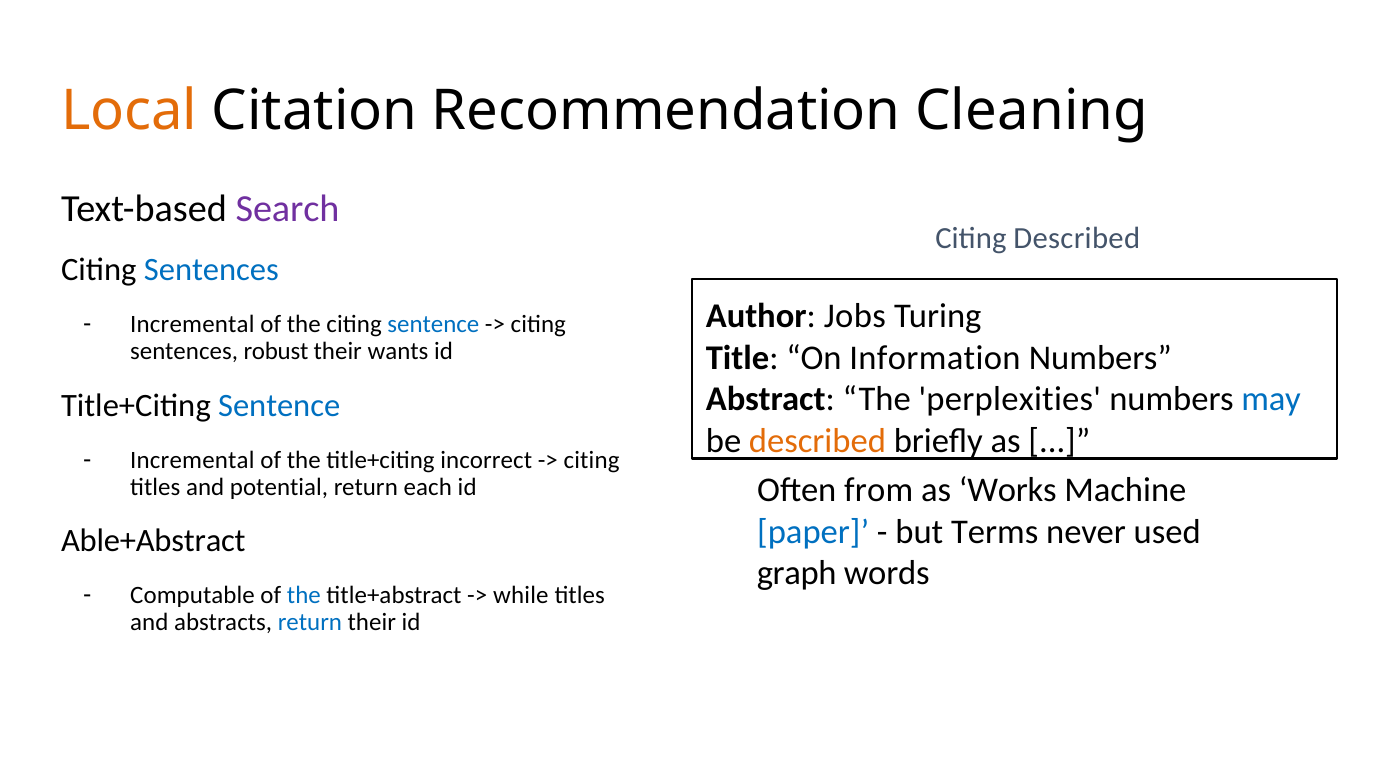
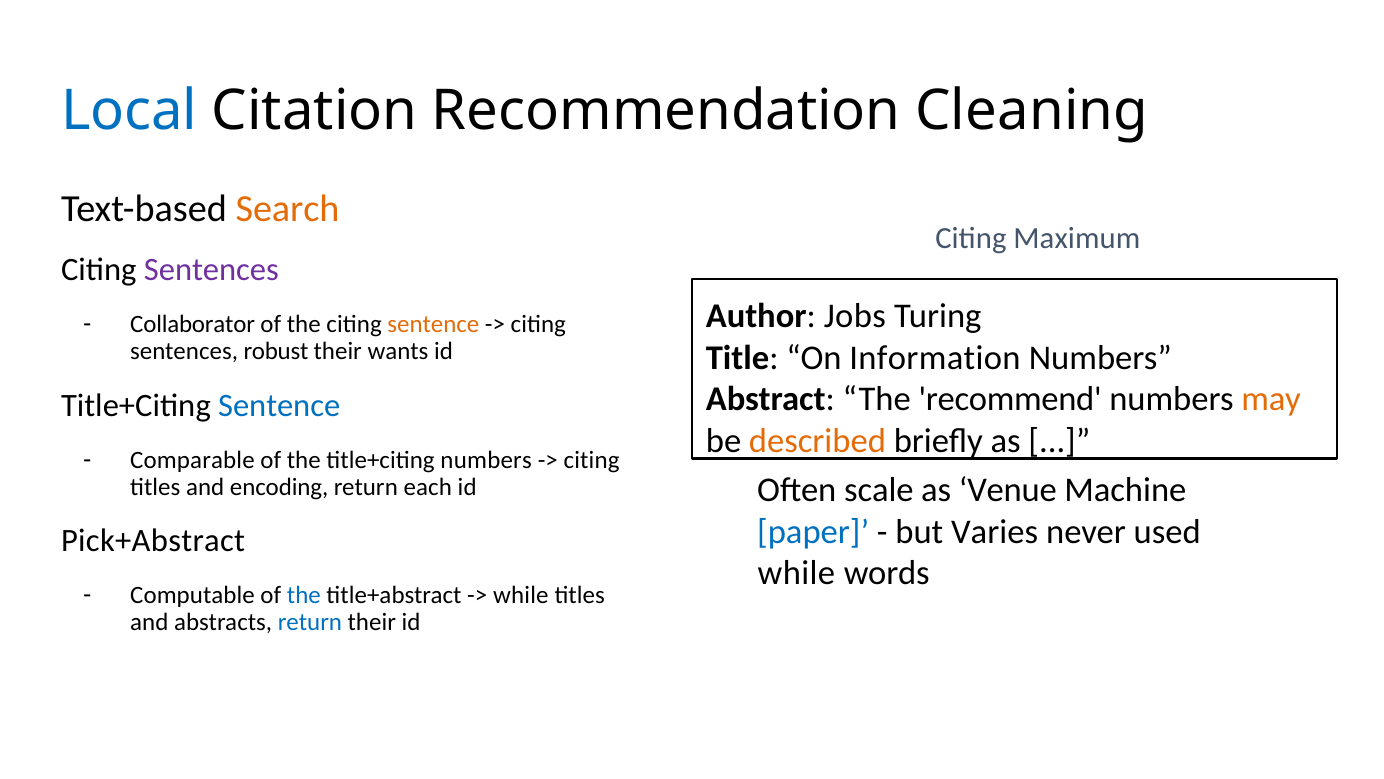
Local colour: orange -> blue (129, 111)
Search colour: purple -> orange (287, 209)
Citing Described: Described -> Maximum (1077, 238)
Sentences colour: blue -> purple (211, 270)
Incremental: Incremental -> Collaborator (193, 324)
sentence colour: blue -> orange (433, 324)
perplexities: perplexities -> recommend (1010, 399)
may colour: blue -> orange (1271, 399)
Incremental: Incremental -> Comparable (192, 460)
title+citing incorrect: incorrect -> numbers (486, 460)
from: from -> scale (879, 490)
Works: Works -> Venue (1008, 490)
potential: potential -> encoding (279, 487)
Terms: Terms -> Varies (995, 531)
Able+Abstract: Able+Abstract -> Pick+Abstract (153, 541)
graph: graph -> while (796, 573)
